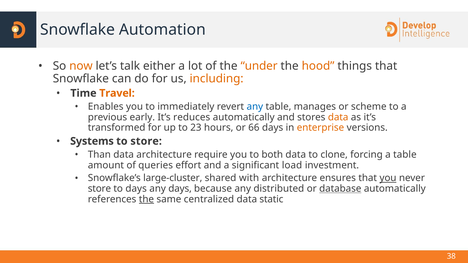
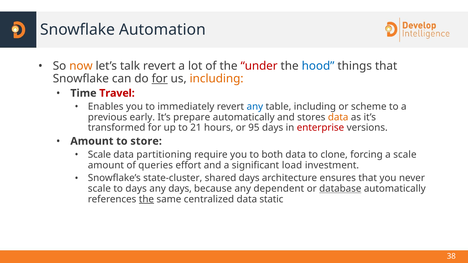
talk either: either -> revert (159, 66)
under colour: orange -> red (259, 66)
hood colour: orange -> blue (318, 66)
for underline: none -> present (160, 79)
Travel colour: orange -> red (117, 93)
table manages: manages -> including (315, 107)
reduces: reduces -> prepare (192, 117)
23: 23 -> 21 (196, 128)
66: 66 -> 95 (254, 128)
enterprise colour: orange -> red (320, 128)
Systems: Systems -> Amount (92, 141)
Than: Than -> Scale (99, 155)
data architecture: architecture -> partitioning (164, 155)
a table: table -> scale (405, 155)
large-cluster: large-cluster -> state-cluster (173, 178)
shared with: with -> days (249, 178)
you underline: present -> none (388, 178)
store: store -> scale (99, 189)
distributed: distributed -> dependent (279, 189)
